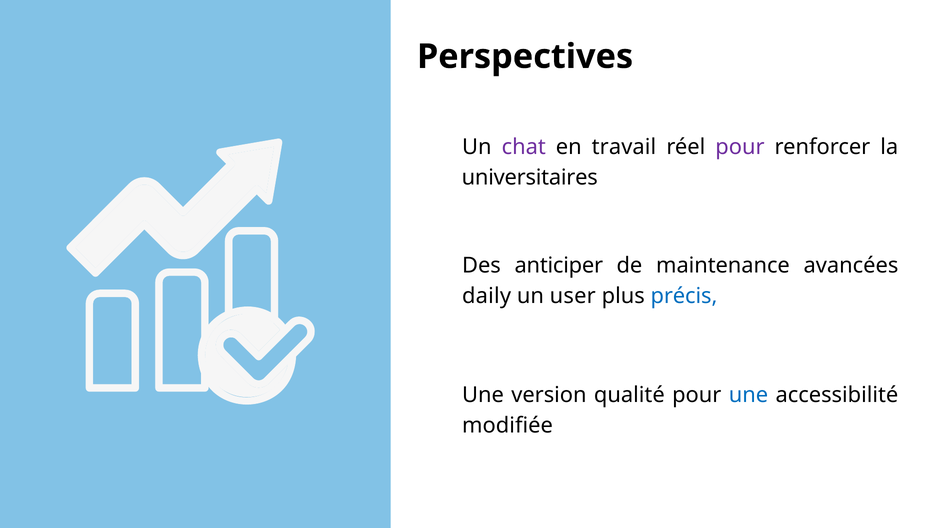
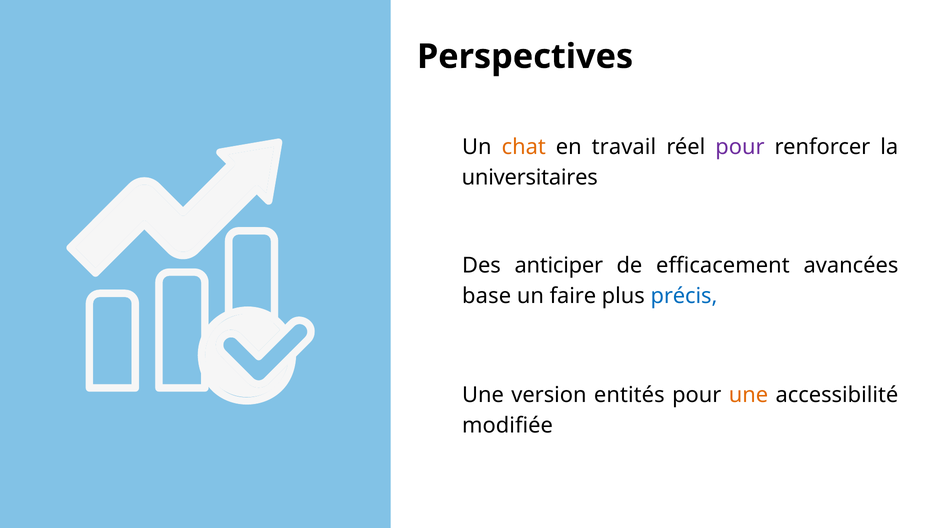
chat colour: purple -> orange (524, 147)
maintenance: maintenance -> efficacement (723, 265)
daily: daily -> base (487, 296)
user: user -> faire (573, 296)
qualité: qualité -> entités (629, 395)
une colour: blue -> orange (748, 395)
